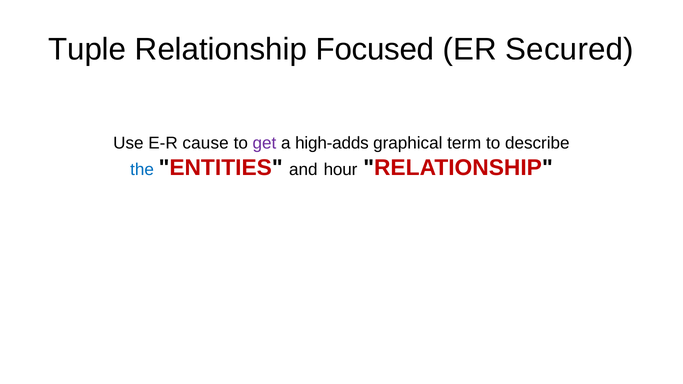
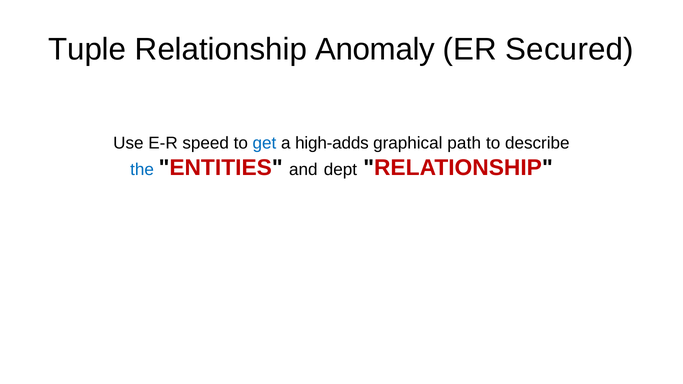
Focused: Focused -> Anomaly (375, 50)
cause: cause -> speed (206, 143)
get colour: purple -> blue (264, 143)
term: term -> path (464, 143)
hour: hour -> dept (340, 169)
